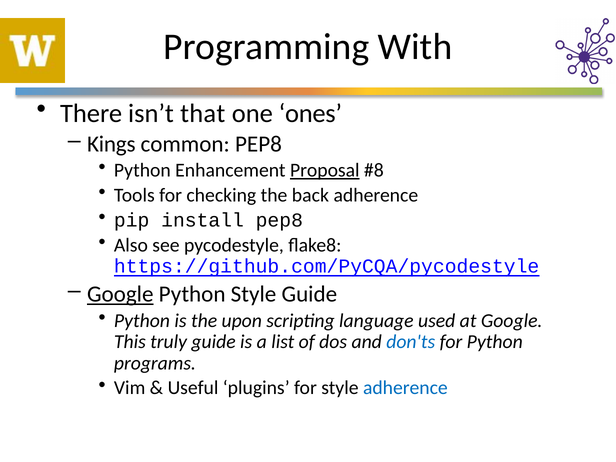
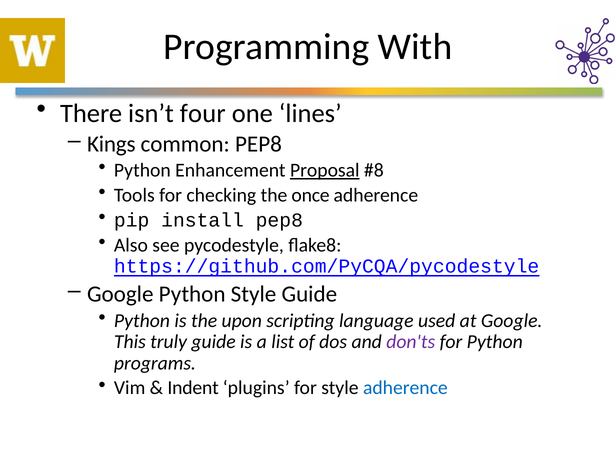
that: that -> four (203, 113)
ones: ones -> lines (310, 113)
back: back -> once (311, 195)
Google underline: present -> none (120, 294)
don'ts colour: blue -> purple (411, 342)
Useful: Useful -> Indent (193, 388)
